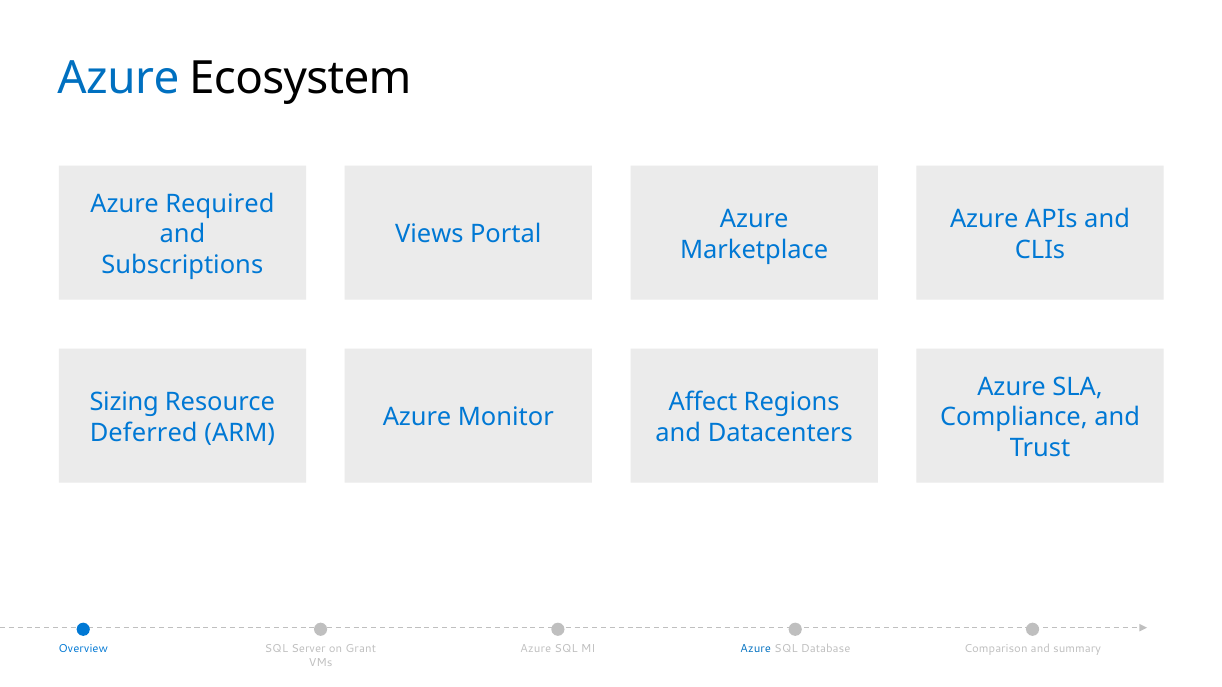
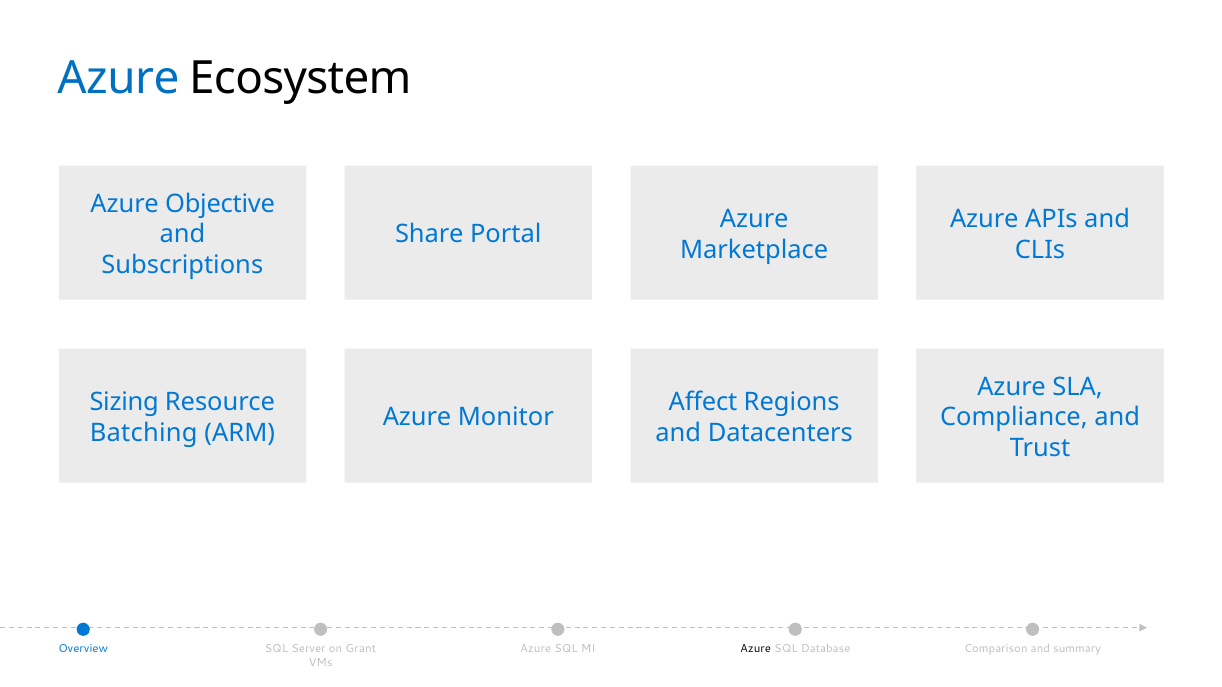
Required: Required -> Objective (220, 204)
Views: Views -> Share (429, 235)
Deferred: Deferred -> Batching (144, 433)
Azure colour: blue -> black (756, 649)
